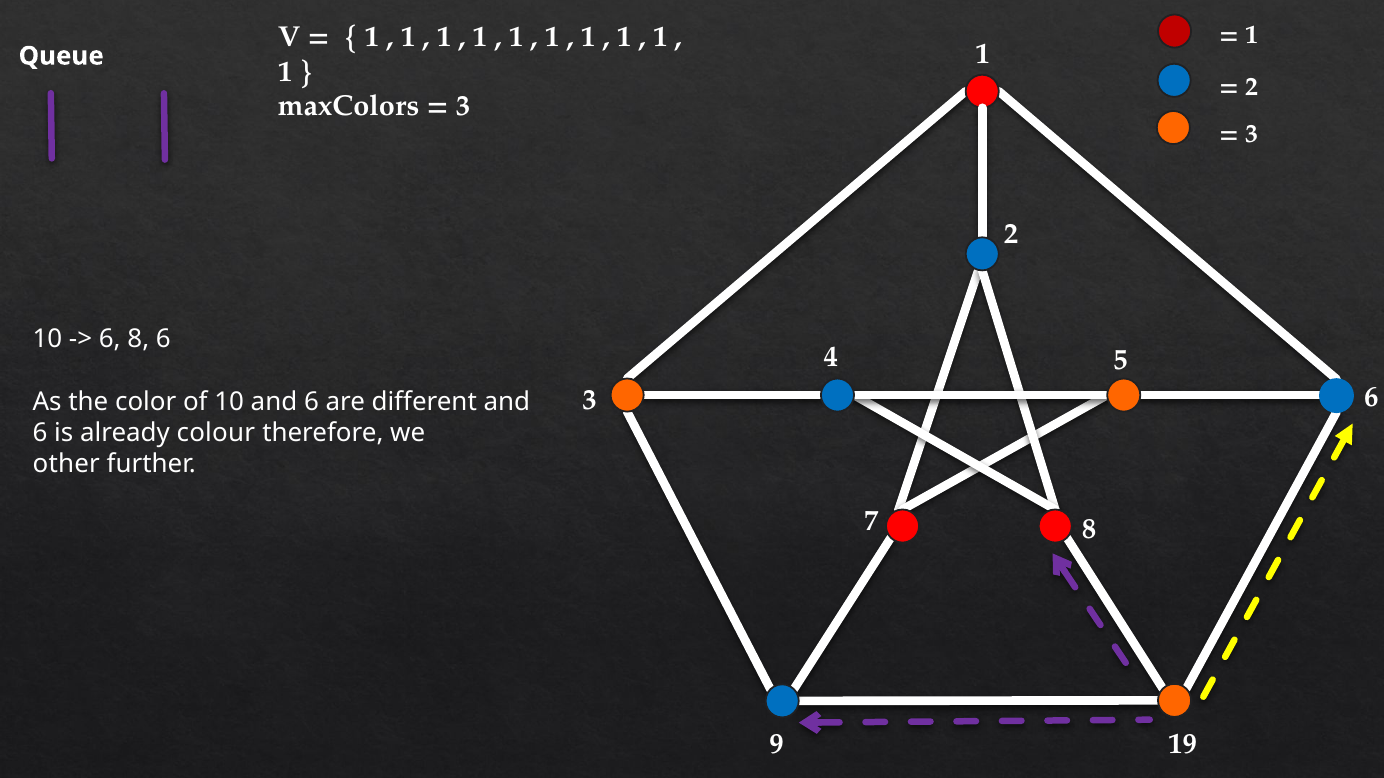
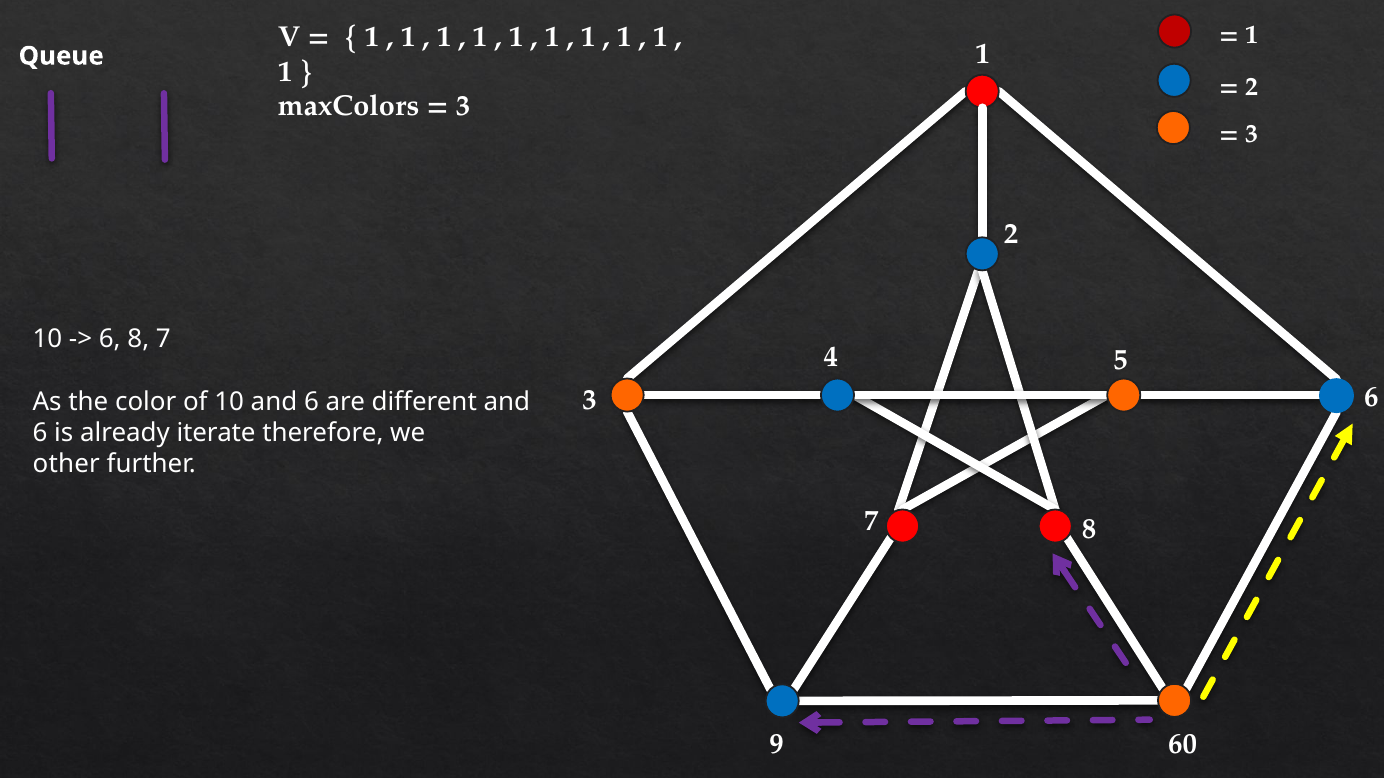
8 6: 6 -> 7 (163, 340)
colour: colour -> iterate (216, 433)
19: 19 -> 60 (1183, 745)
